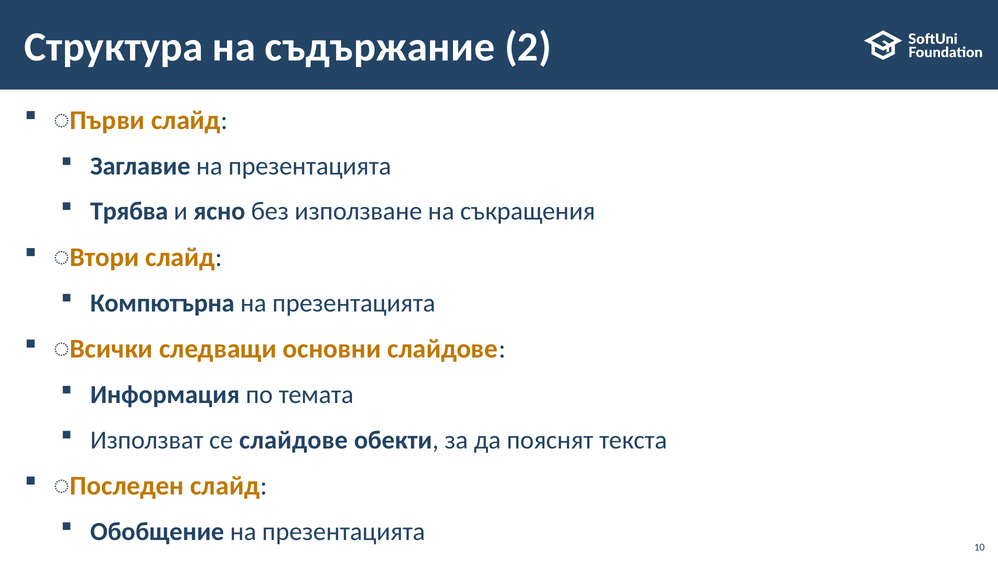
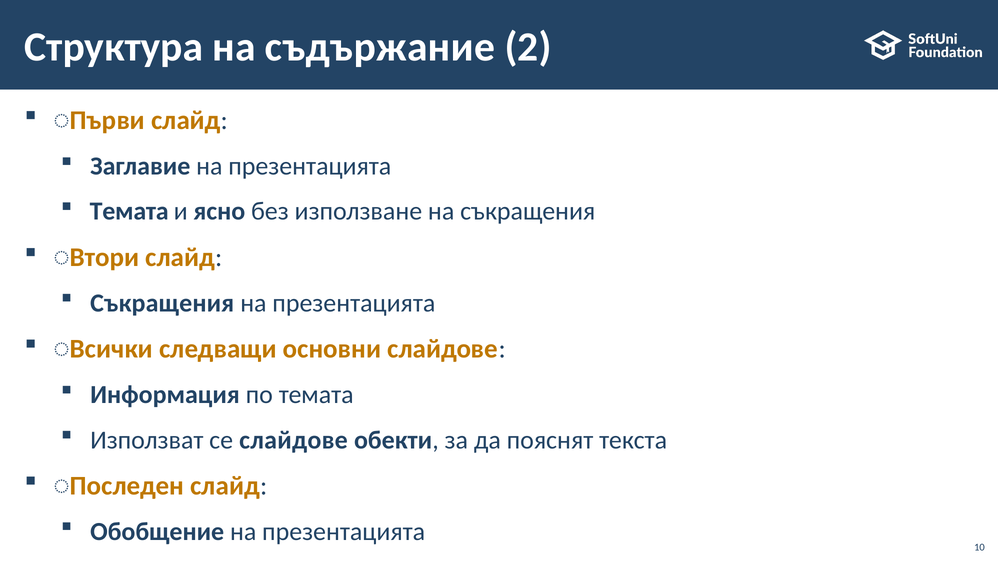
Трябва: Трябва -> Темата (129, 212)
Компютърна: Компютърна -> Съкращения (162, 303)
